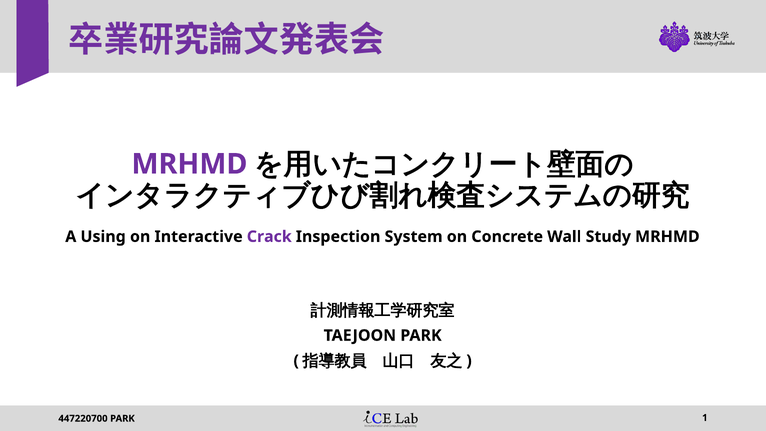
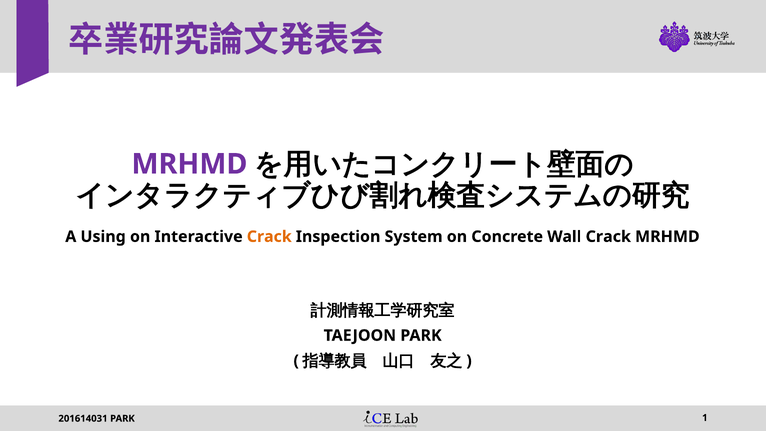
Crack colour: purple -> orange (269, 237)
Wall Study: Study -> Crack (608, 237)
447220700: 447220700 -> 201614031 (83, 418)
